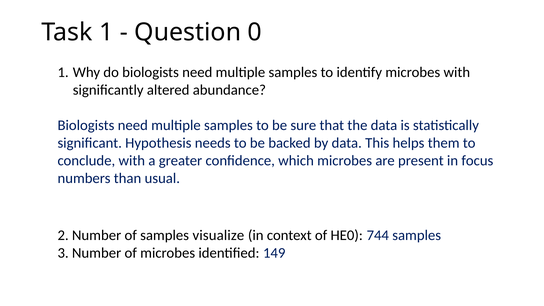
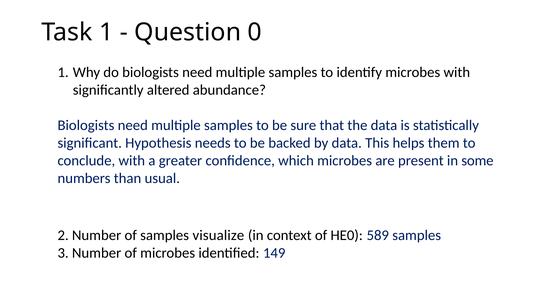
focus: focus -> some (477, 161)
744: 744 -> 589 (378, 235)
